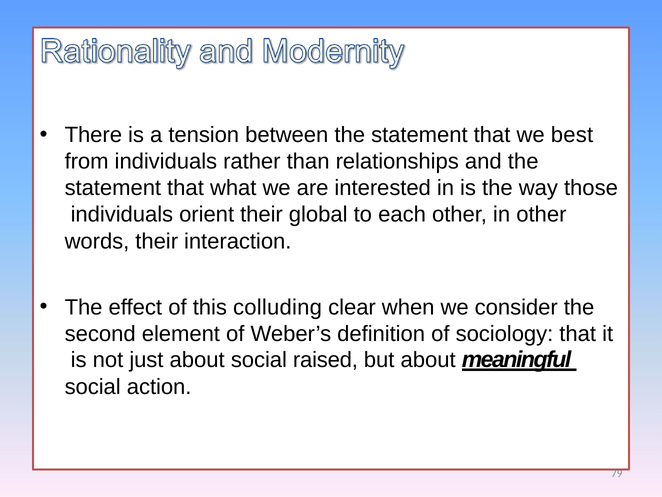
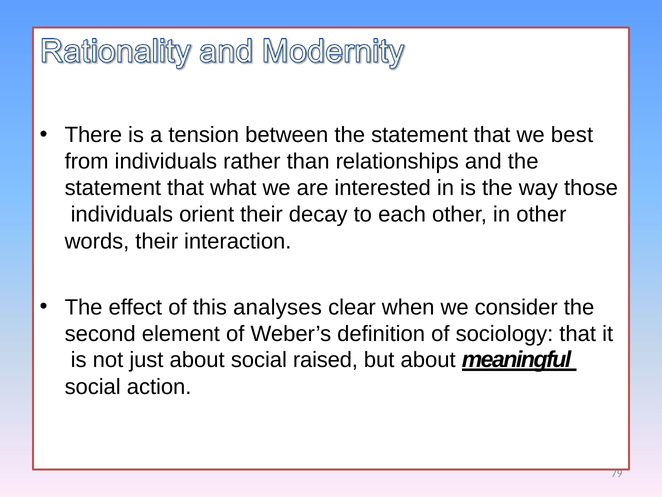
global: global -> decay (318, 214)
colluding: colluding -> analyses (277, 307)
